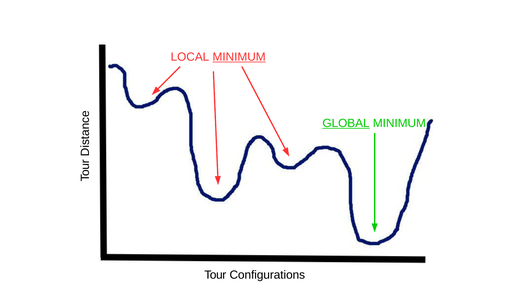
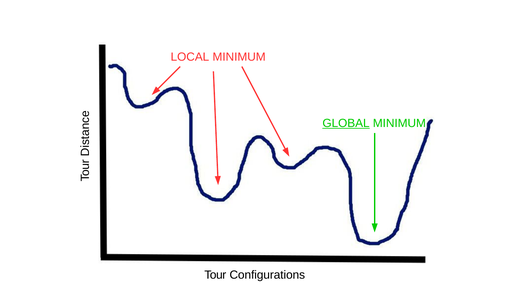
MINIMUM underline: present -> none (239, 57)
